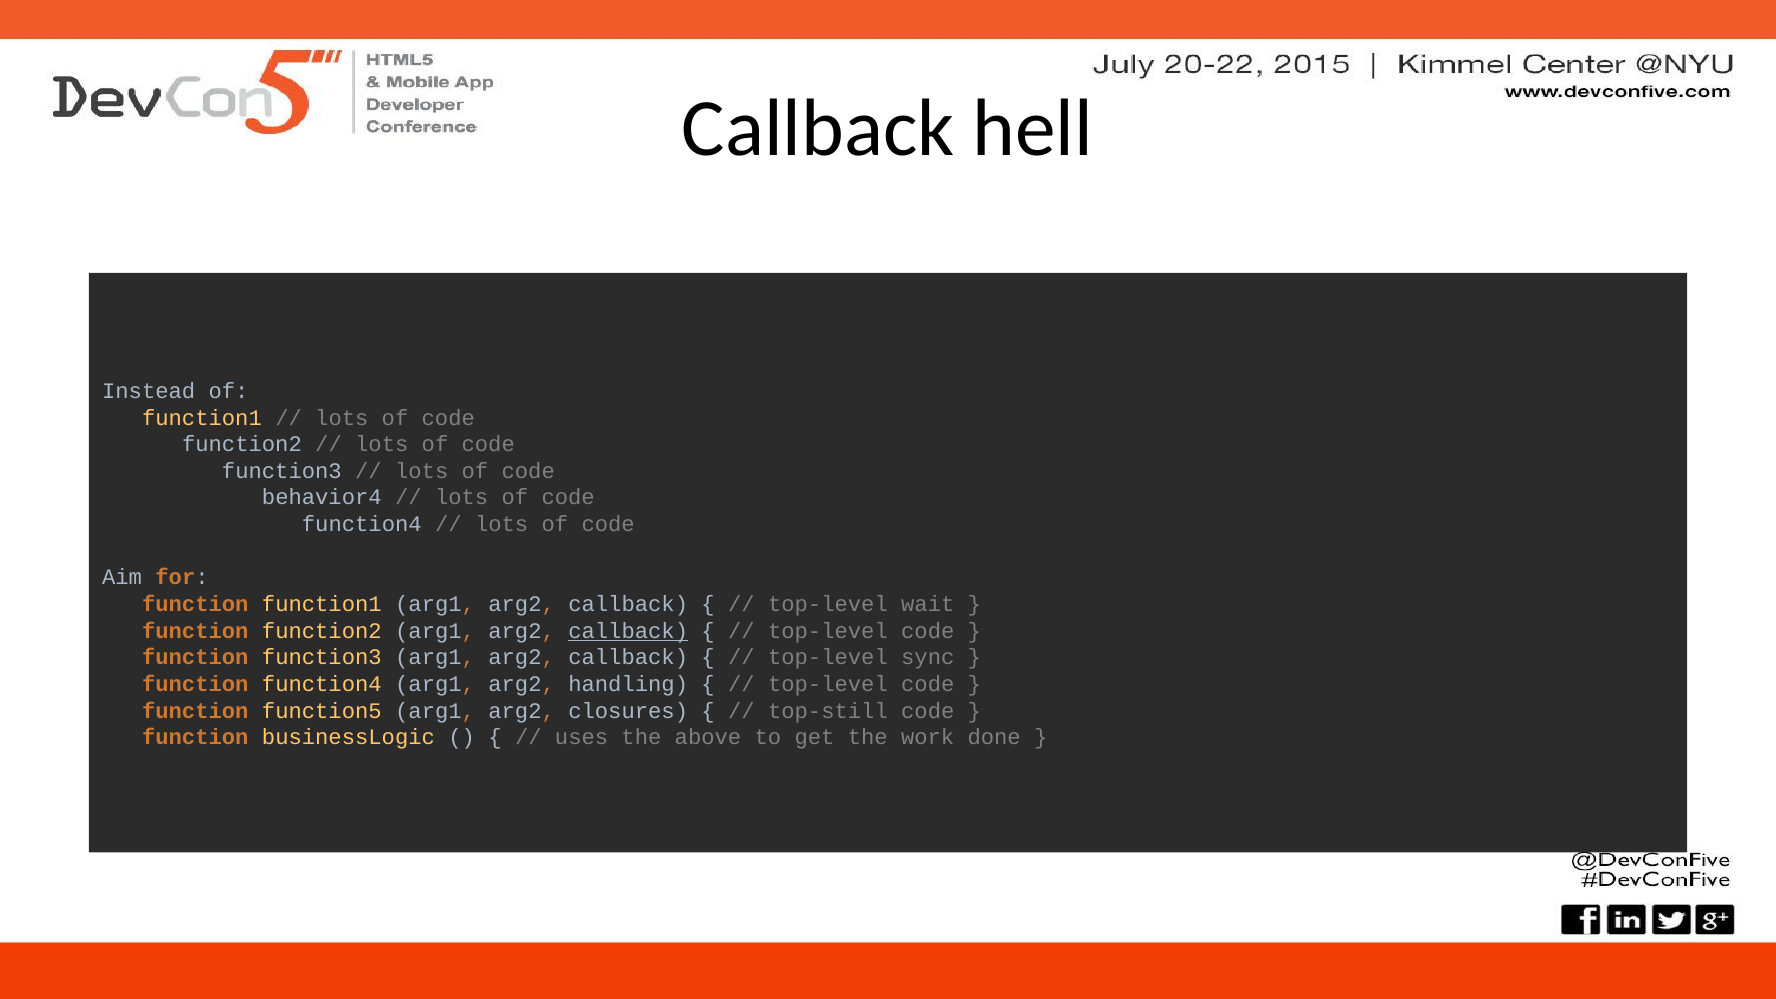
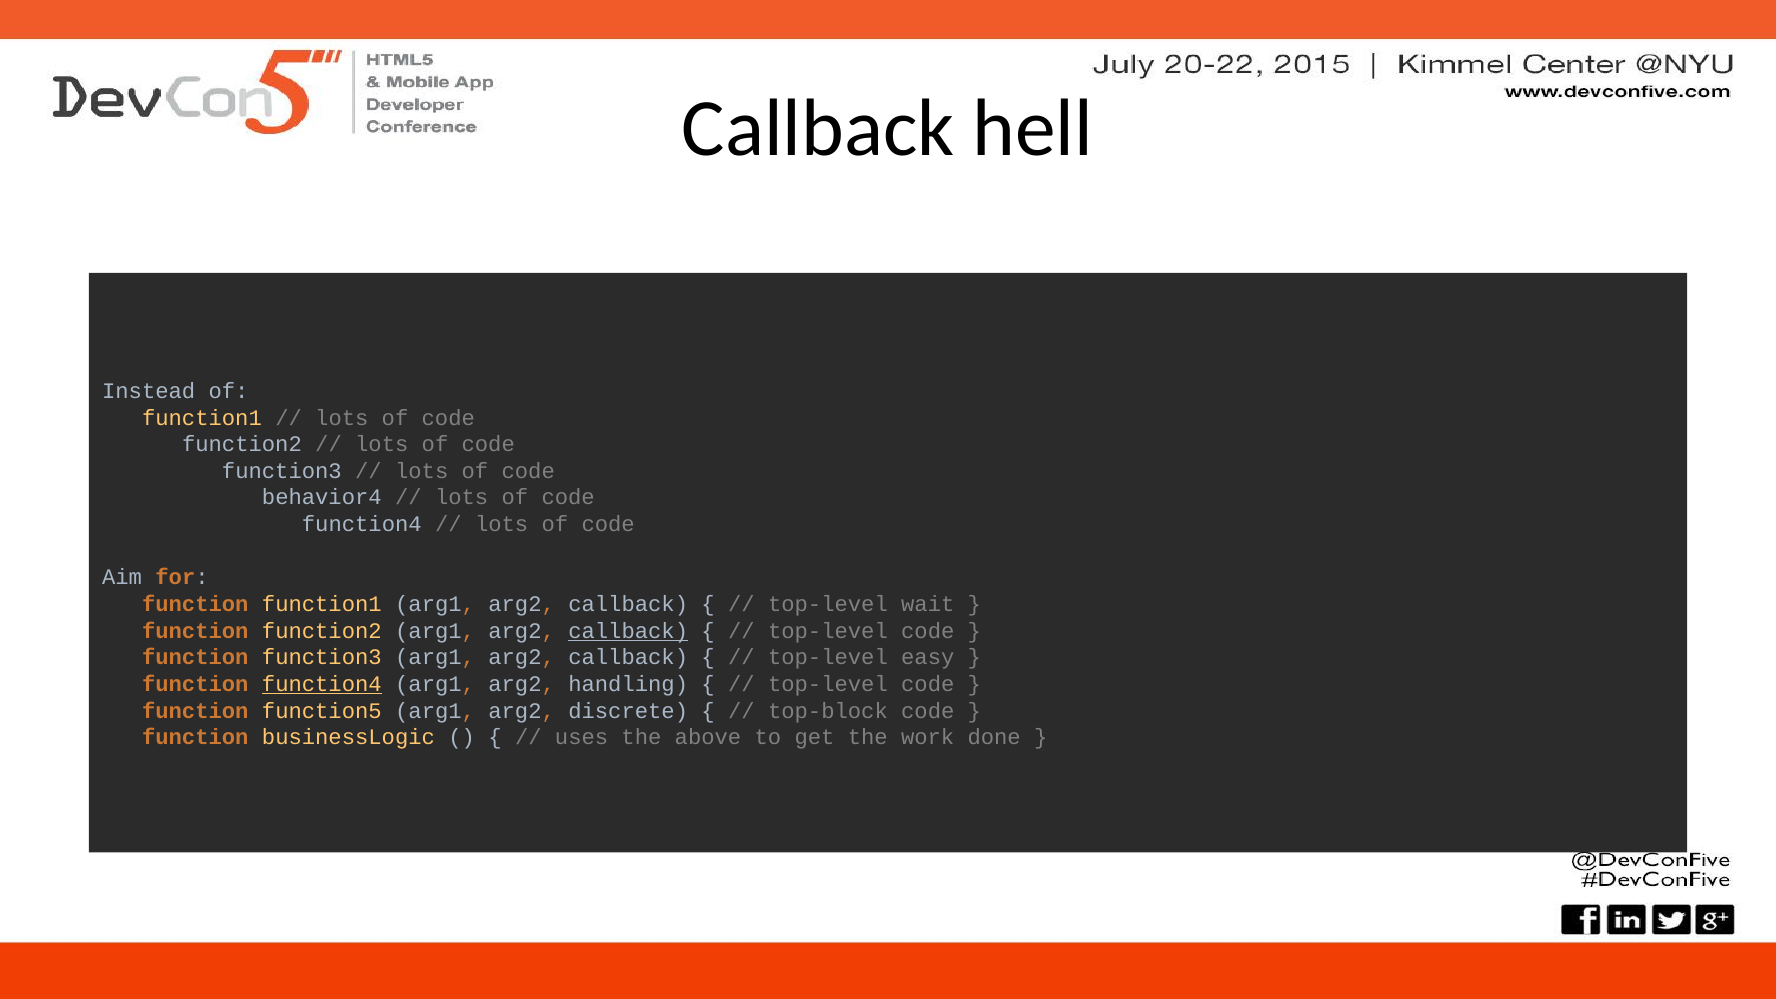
sync: sync -> easy (928, 657)
function4 underline: none -> present (322, 684)
closures: closures -> discrete (628, 711)
top-still: top-still -> top-block (828, 711)
